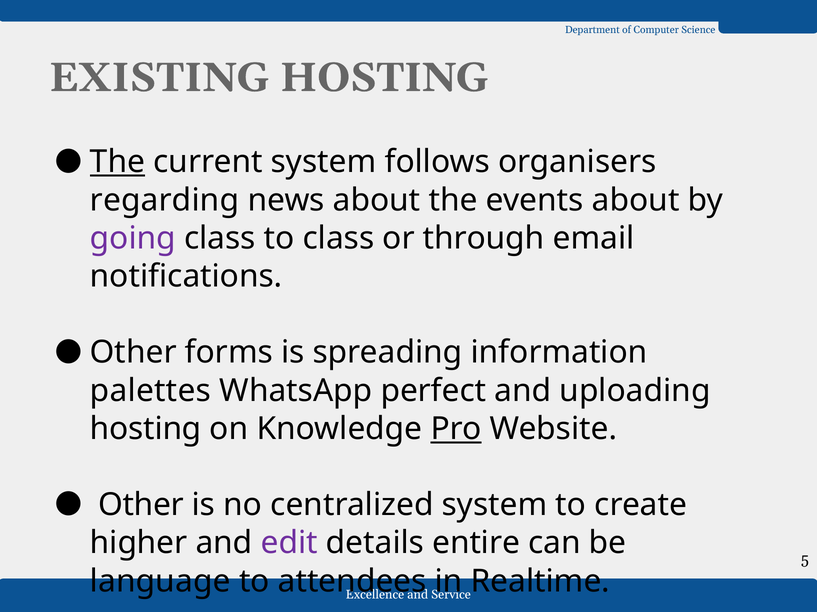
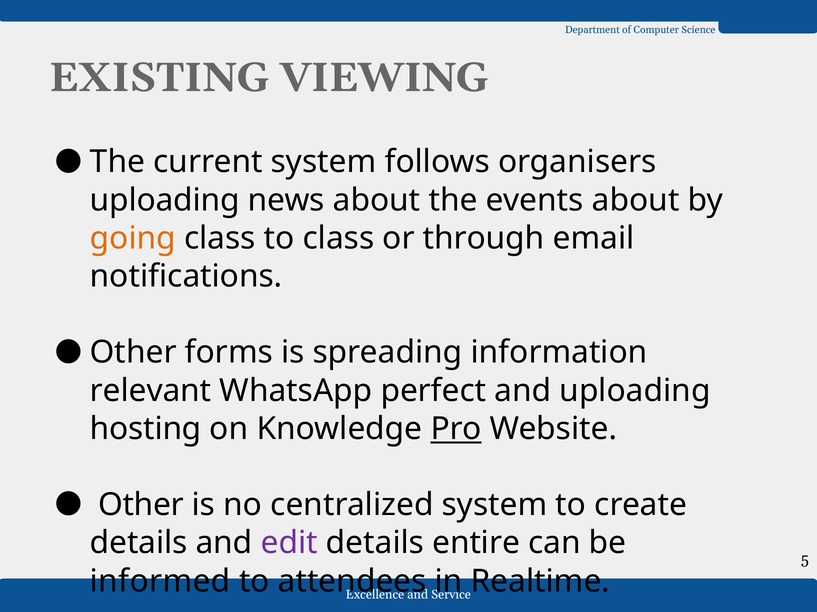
EXISTING HOSTING: HOSTING -> VIEWING (384, 78)
The underline: present -> none (117, 162)
regarding: regarding -> uploading (165, 200)
going colour: purple -> orange (133, 238)
palettes: palettes -> relevant (151, 391)
higher: higher -> details (139, 544)
language: language -> informed (160, 582)
